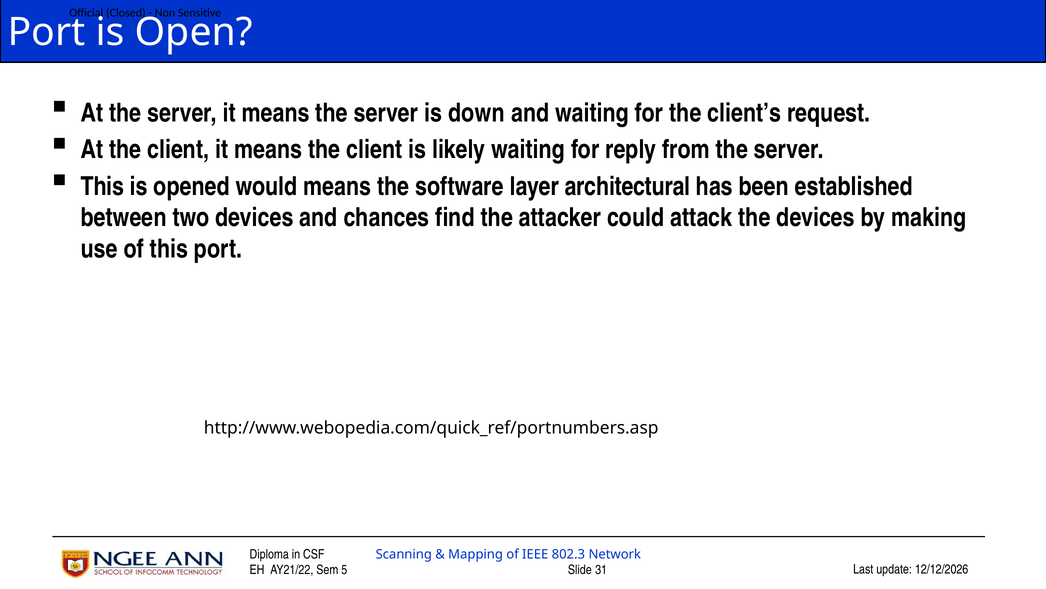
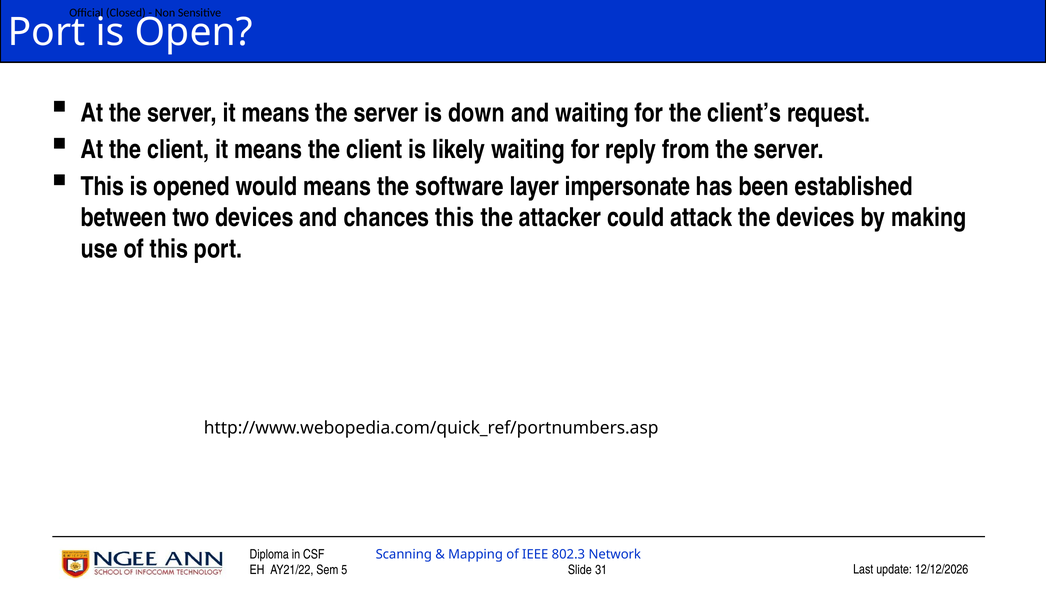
architectural: architectural -> impersonate (628, 186)
chances find: find -> this (455, 218)
